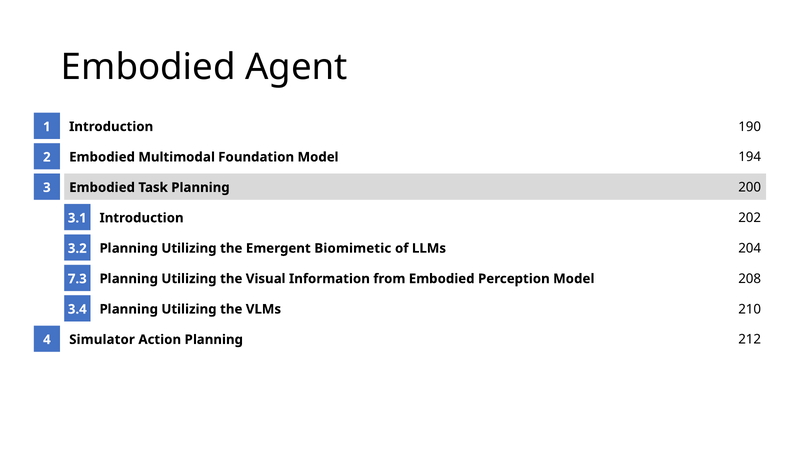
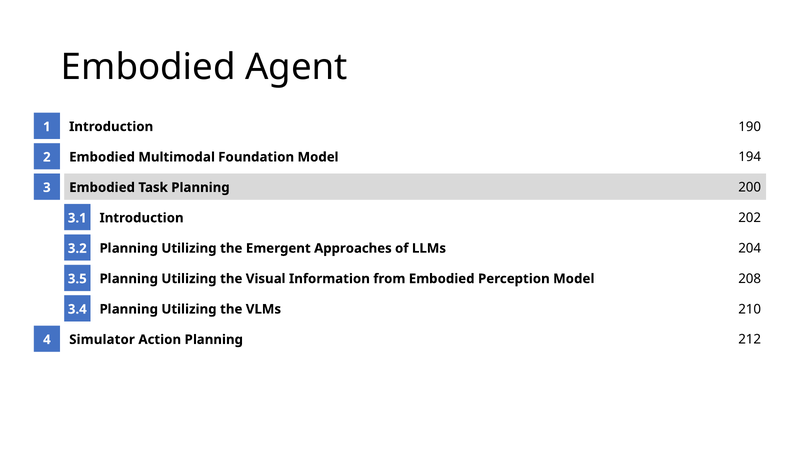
Biomimetic: Biomimetic -> Approaches (353, 248)
7.3: 7.3 -> 3.5 (77, 279)
